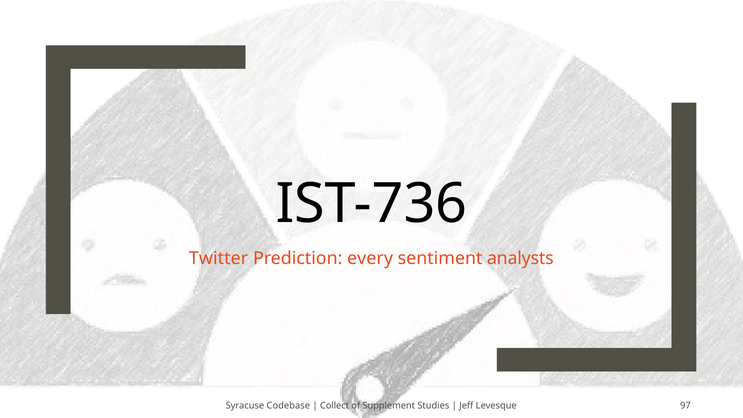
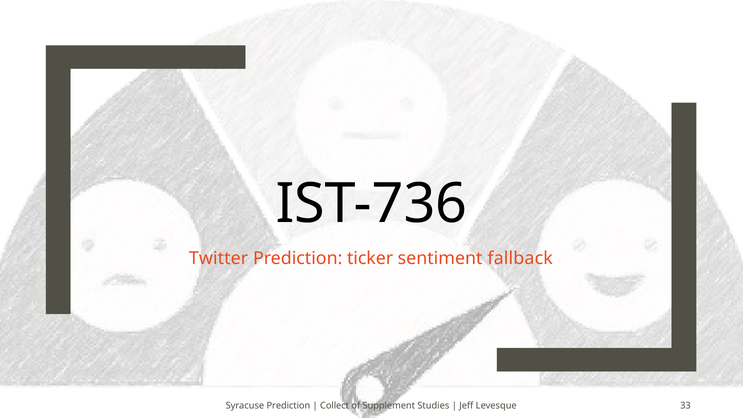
every: every -> ticker (370, 258)
analysts: analysts -> fallback (520, 258)
Syracuse Codebase: Codebase -> Prediction (288, 405)
97: 97 -> 33 (685, 405)
